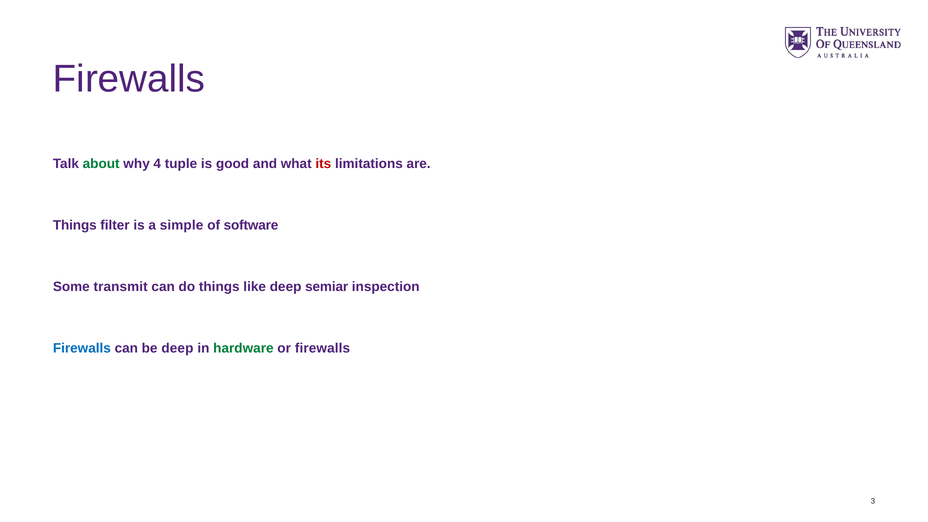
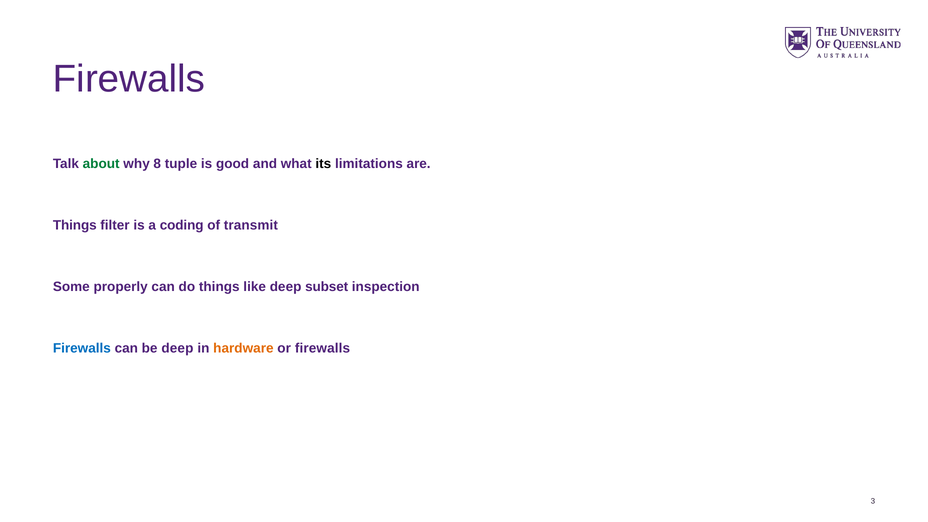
4: 4 -> 8 (157, 164)
its colour: red -> black (323, 164)
simple: simple -> coding (182, 225)
software: software -> transmit (251, 225)
transmit: transmit -> properly (121, 287)
semiar: semiar -> subset (327, 287)
hardware colour: green -> orange (243, 348)
